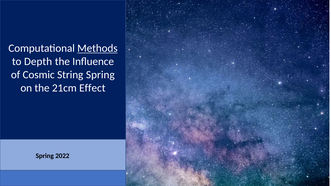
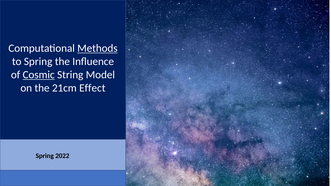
to Depth: Depth -> Spring (38, 62)
Cosmic underline: none -> present (39, 75)
String Spring: Spring -> Model (100, 75)
